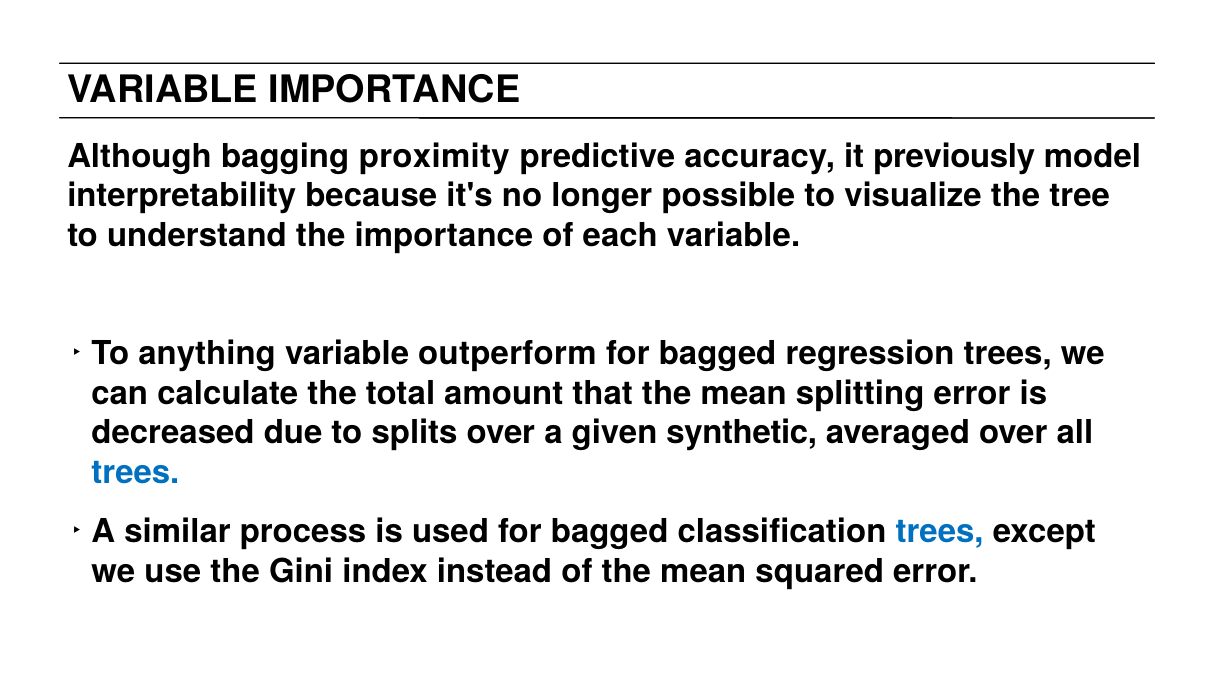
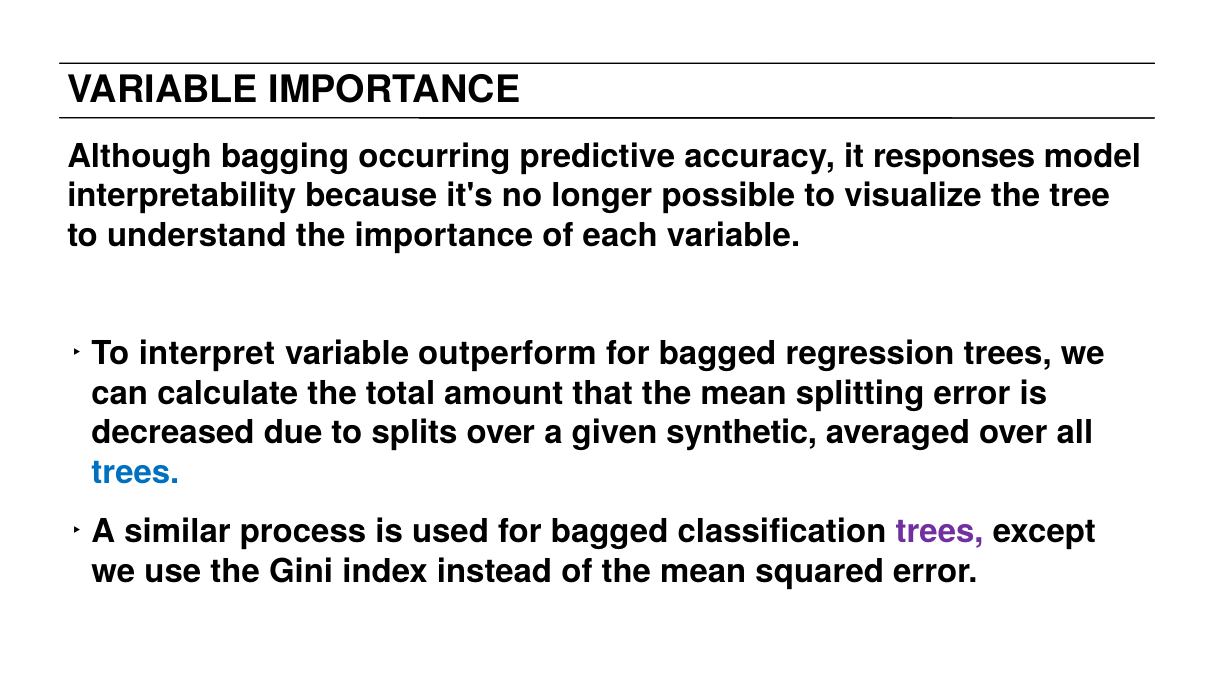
proximity: proximity -> occurring (434, 156)
previously: previously -> responses (954, 156)
anything: anything -> interpret (207, 354)
trees colour: blue -> purple (940, 532)
